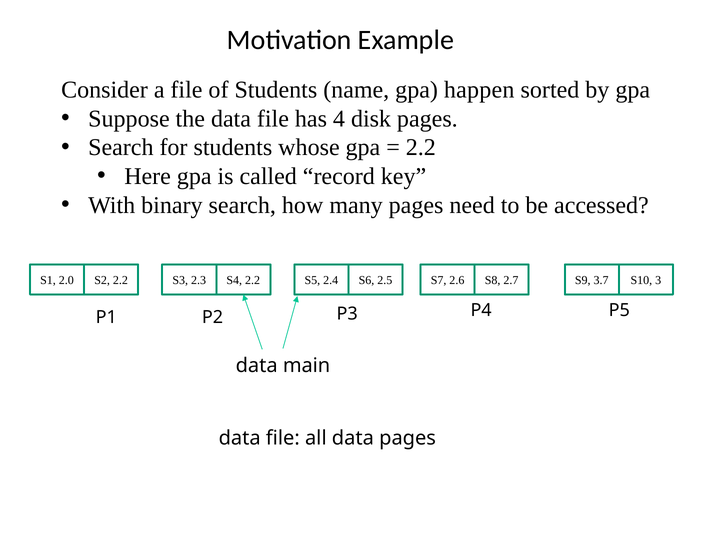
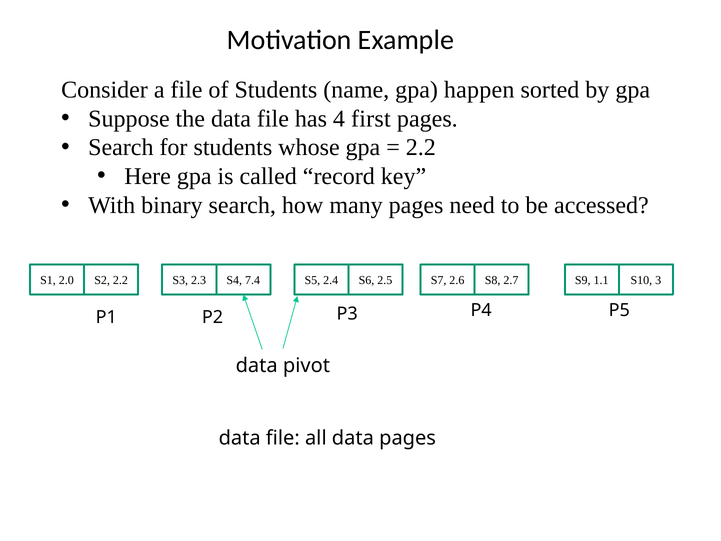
disk: disk -> first (371, 119)
S4 2.2: 2.2 -> 7.4 (253, 280)
3.7: 3.7 -> 1.1 (601, 280)
main: main -> pivot (306, 365)
